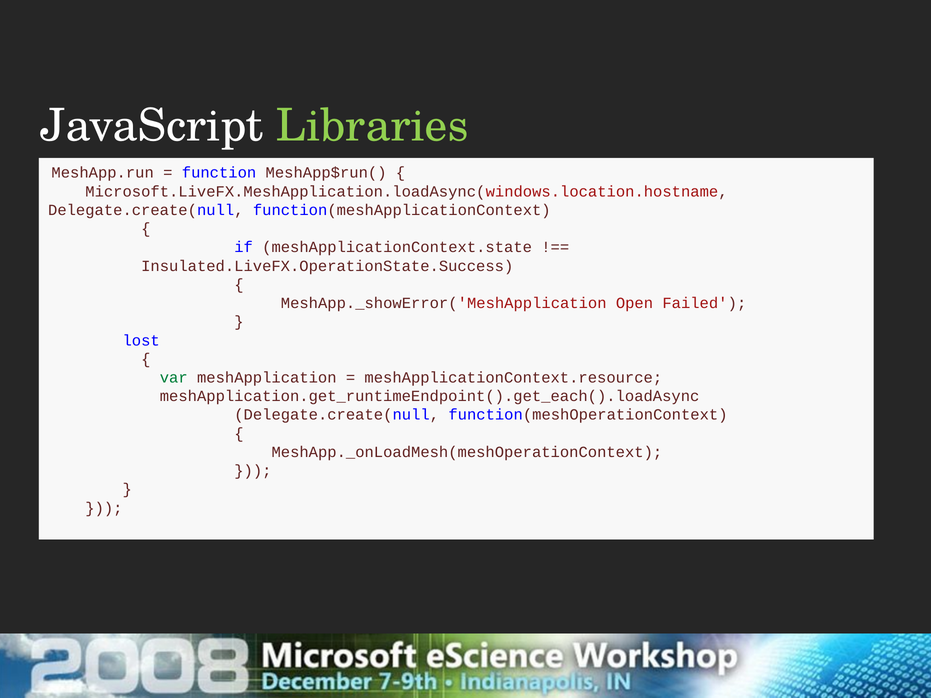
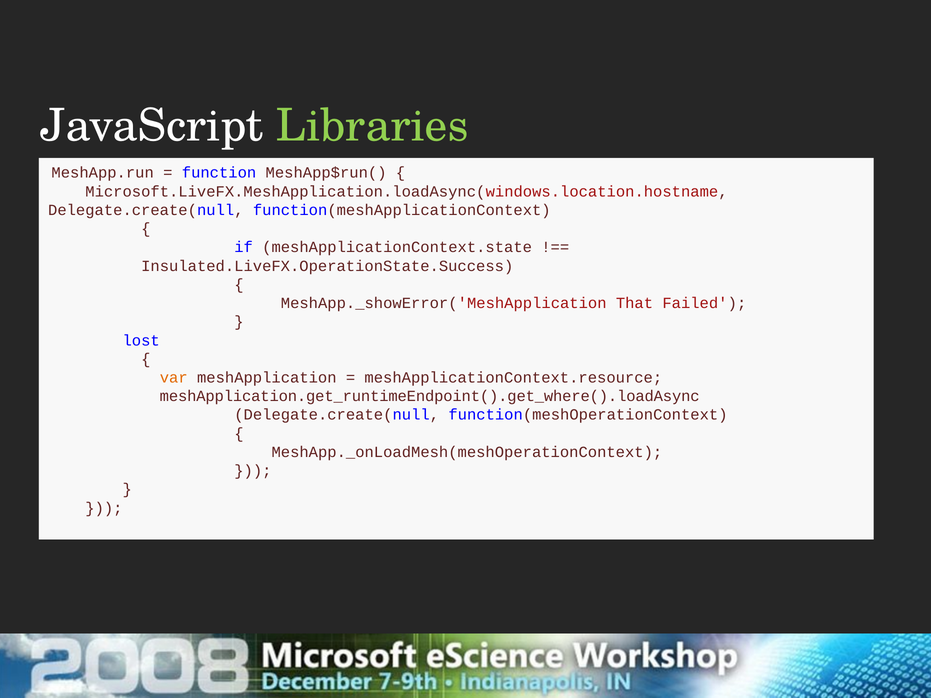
Open: Open -> That (634, 303)
var colour: green -> orange (174, 378)
meshApplication.get_runtimeEndpoint().get_each().loadAsync: meshApplication.get_runtimeEndpoint().get_each().loadAsync -> meshApplication.get_runtimeEndpoint().get_where().loadAsync (430, 396)
